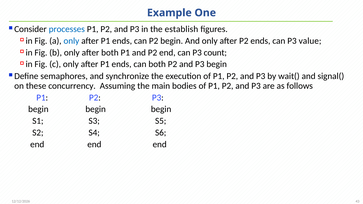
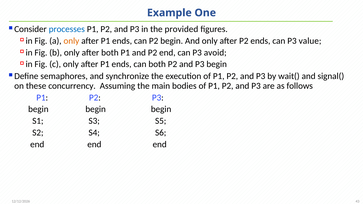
establish: establish -> provided (181, 29)
only colour: blue -> orange (71, 41)
count: count -> avoid (215, 53)
